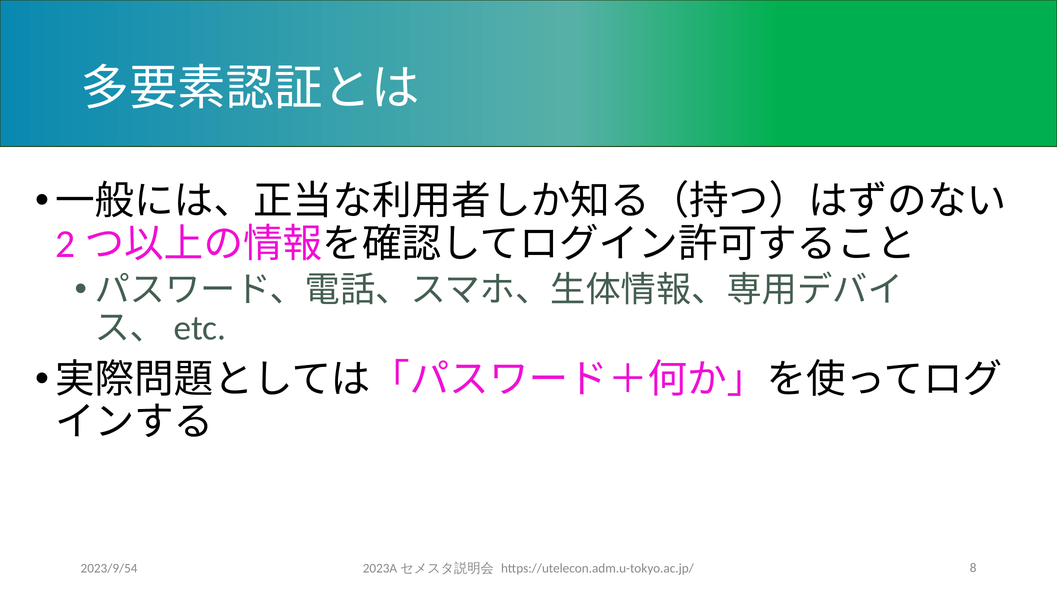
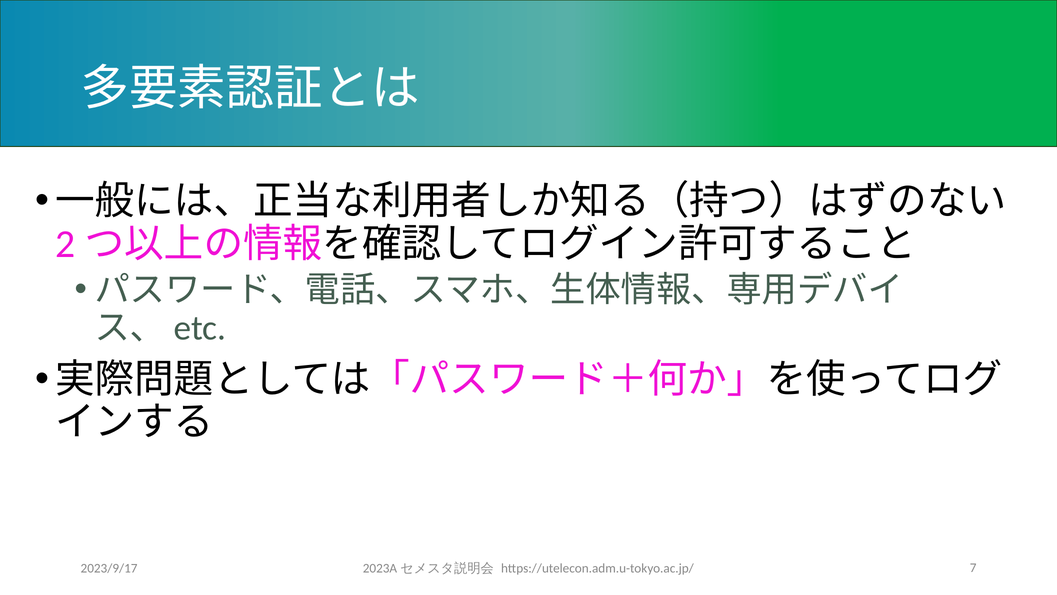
2023/9/54: 2023/9/54 -> 2023/9/17 (109, 568)
8: 8 -> 7 (973, 568)
